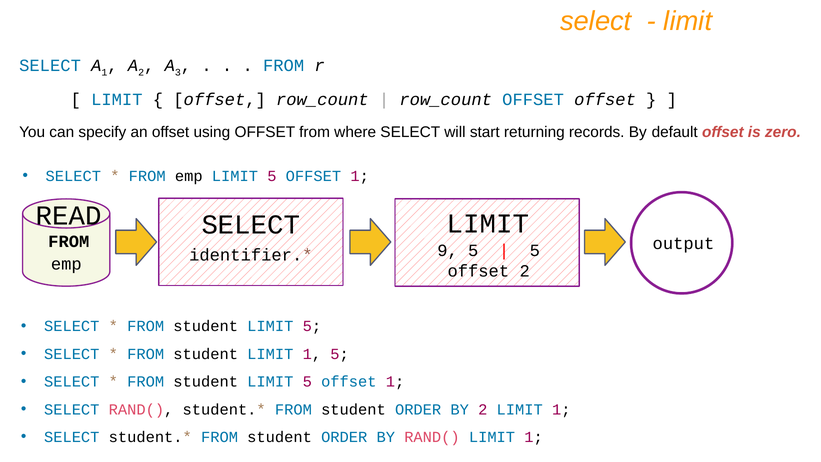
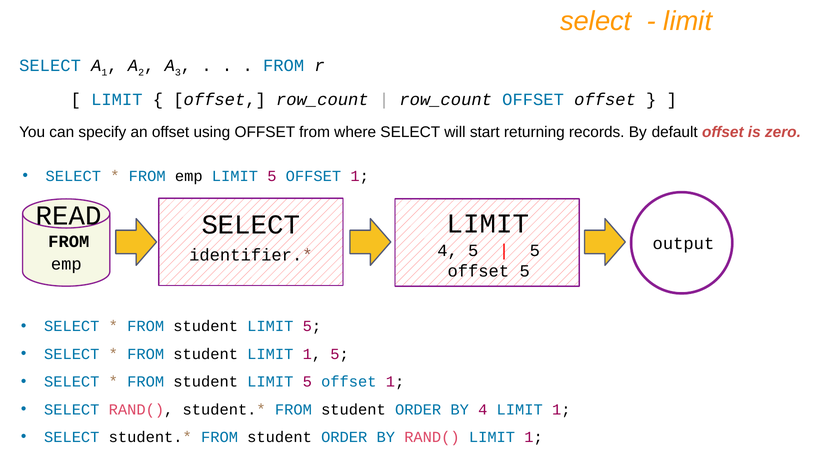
9: 9 -> 4 (448, 250)
offset 2: 2 -> 5 (525, 271)
BY 2: 2 -> 4 (483, 409)
